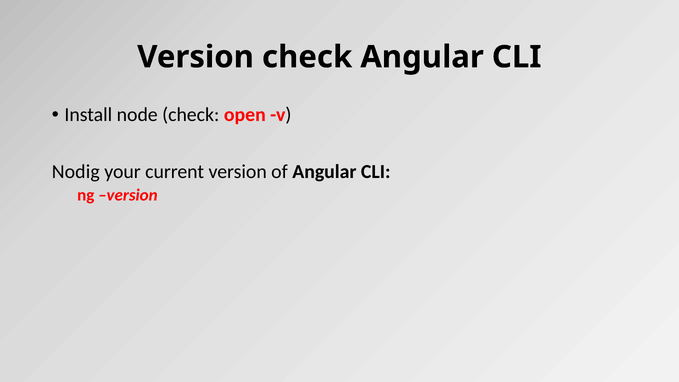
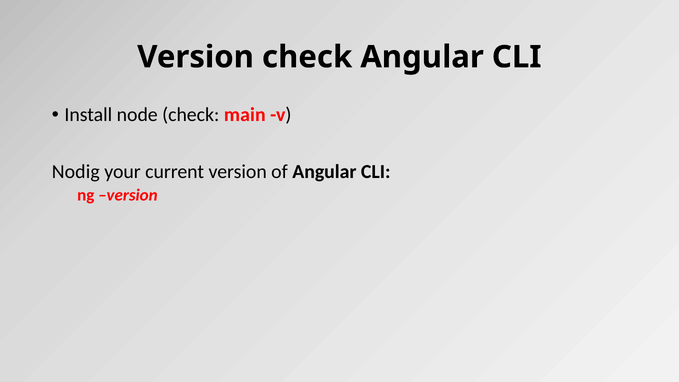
open: open -> main (245, 115)
